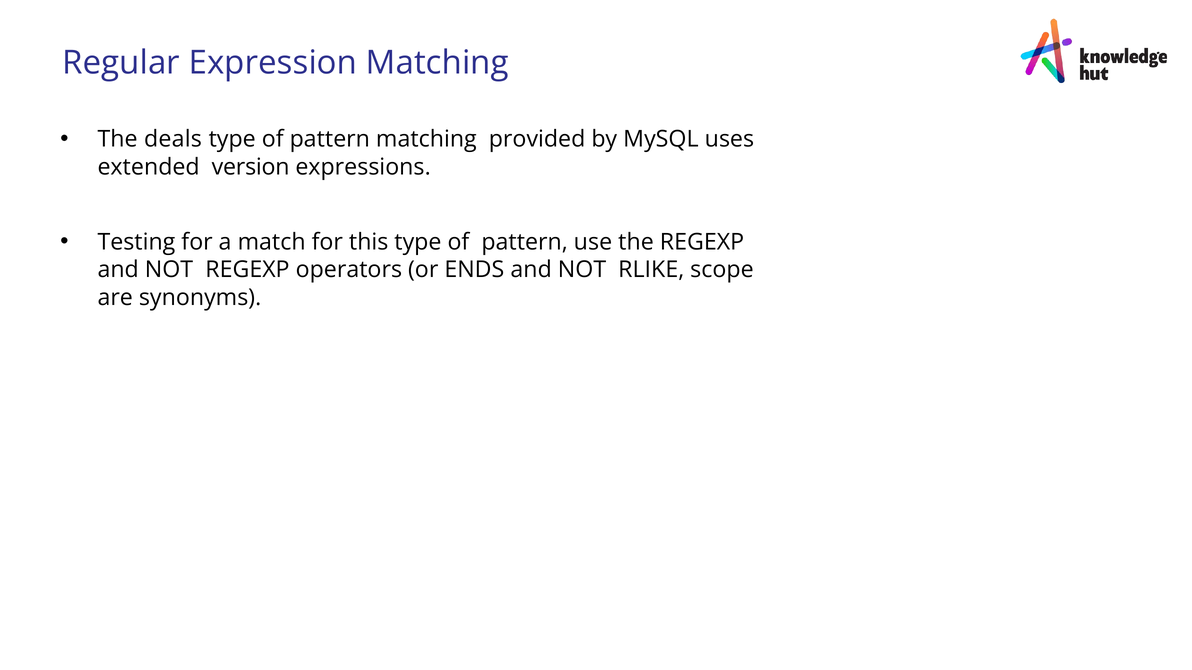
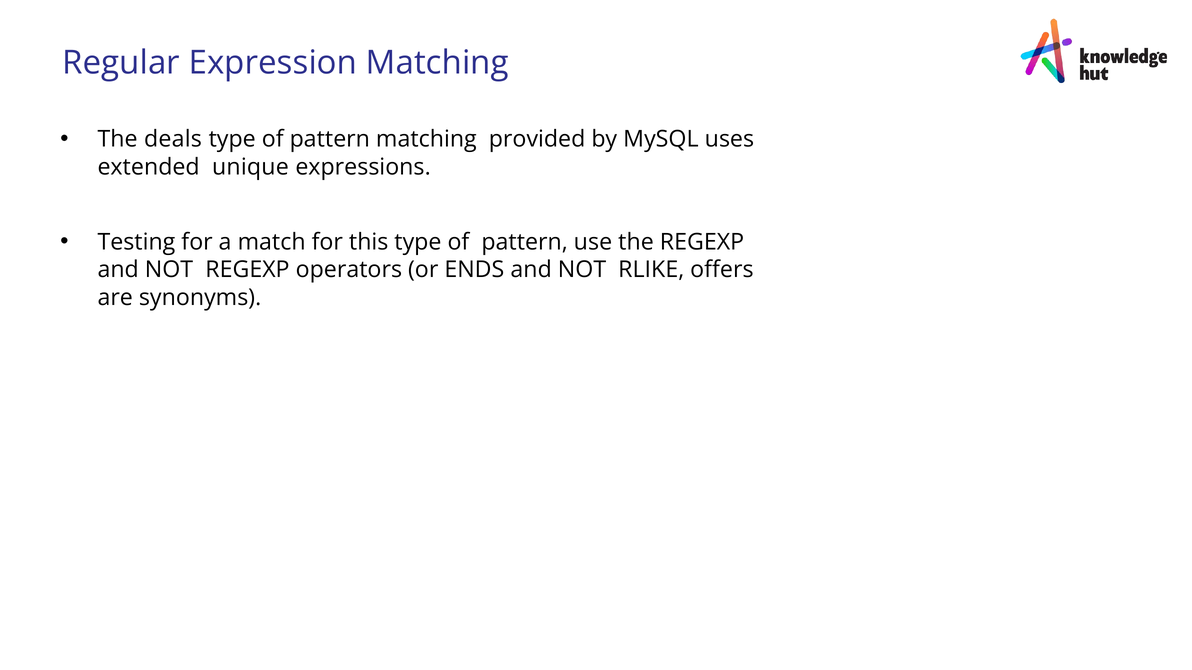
version: version -> unique (250, 167)
scope: scope -> offers (722, 270)
